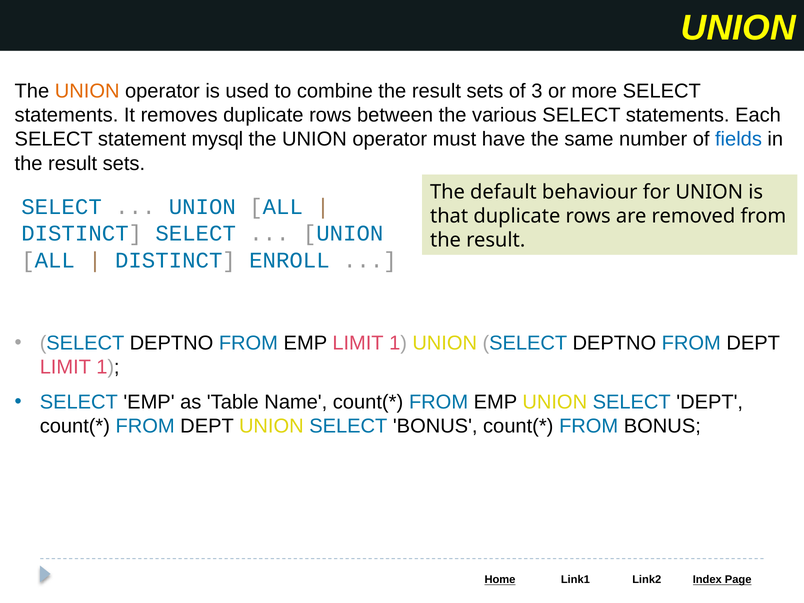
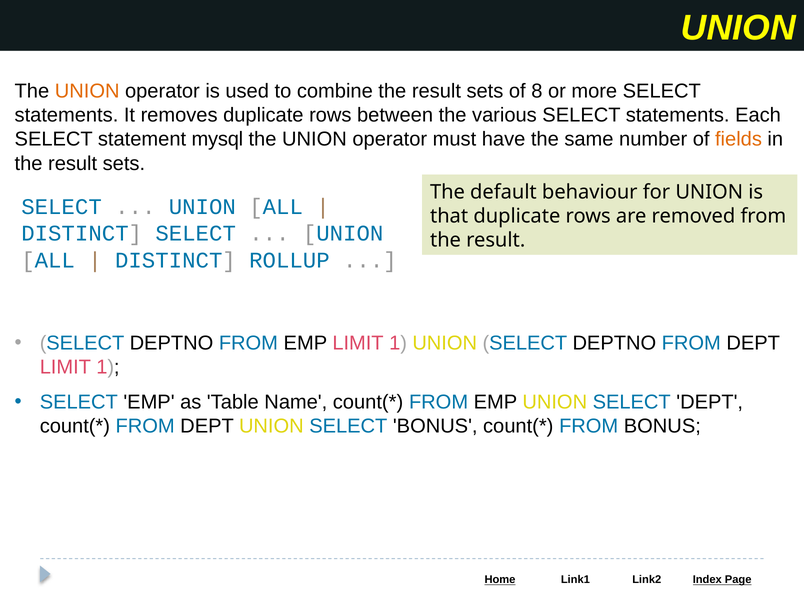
3: 3 -> 8 (537, 91)
fields colour: blue -> orange (739, 139)
ENROLL: ENROLL -> ROLLUP (289, 260)
